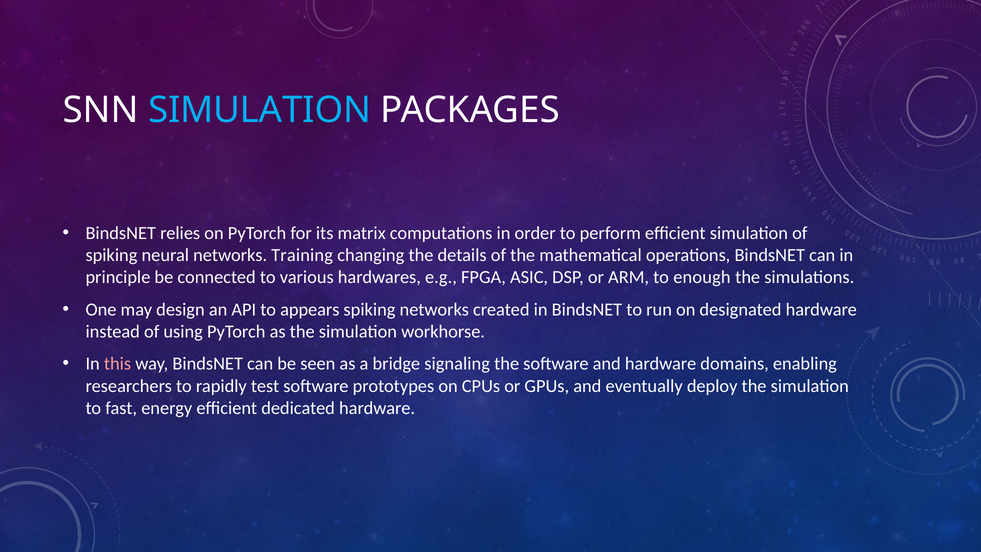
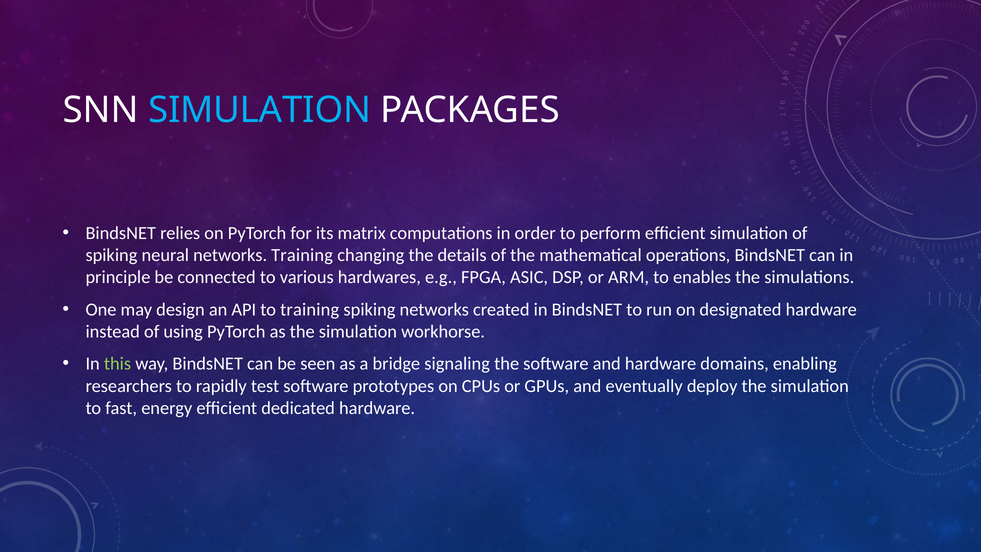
enough: enough -> enables (702, 277)
to appears: appears -> training (310, 309)
this colour: pink -> light green (117, 364)
